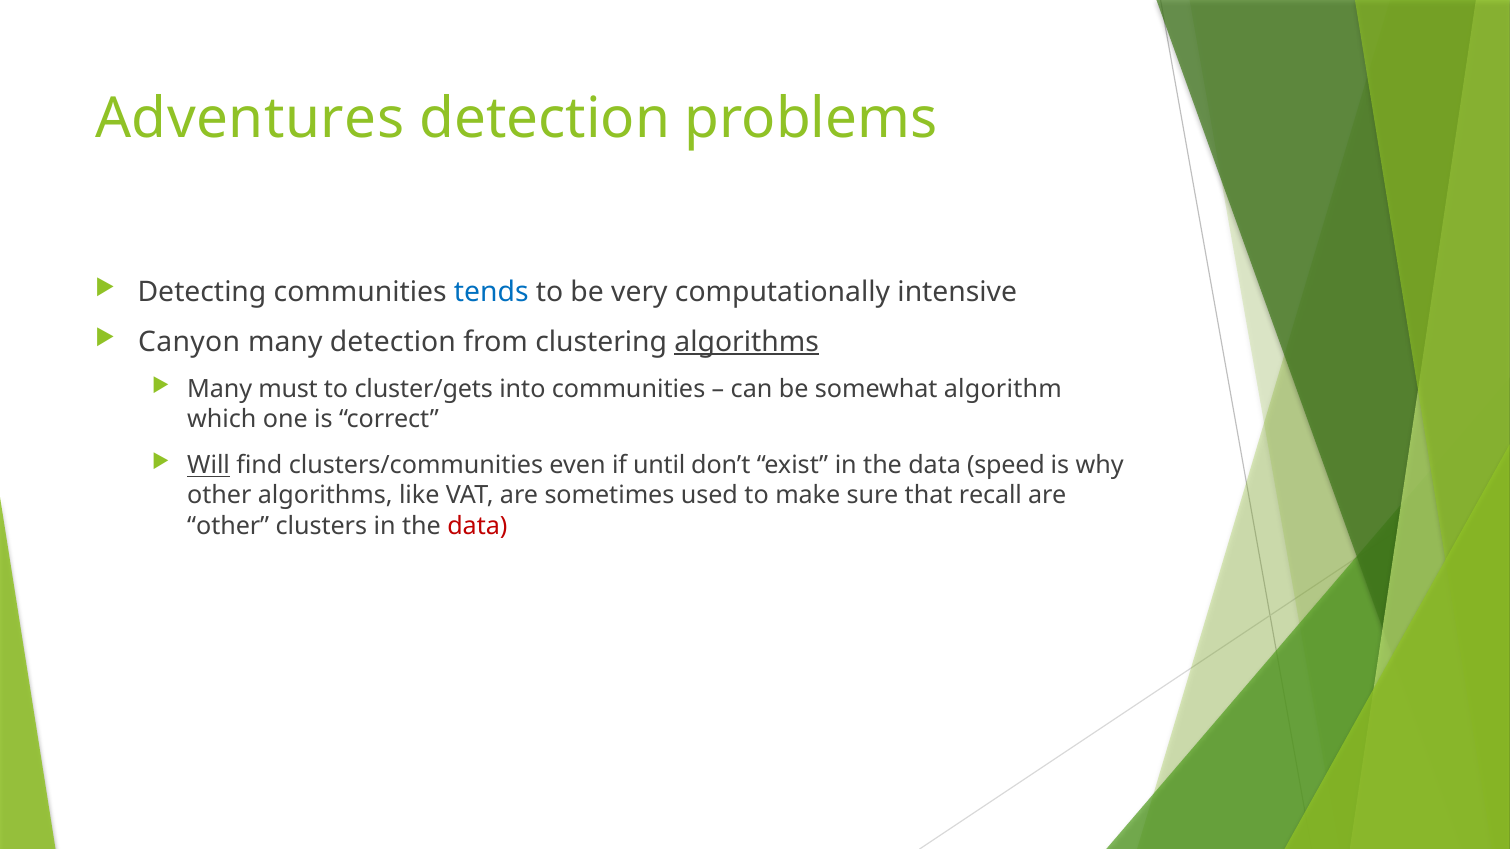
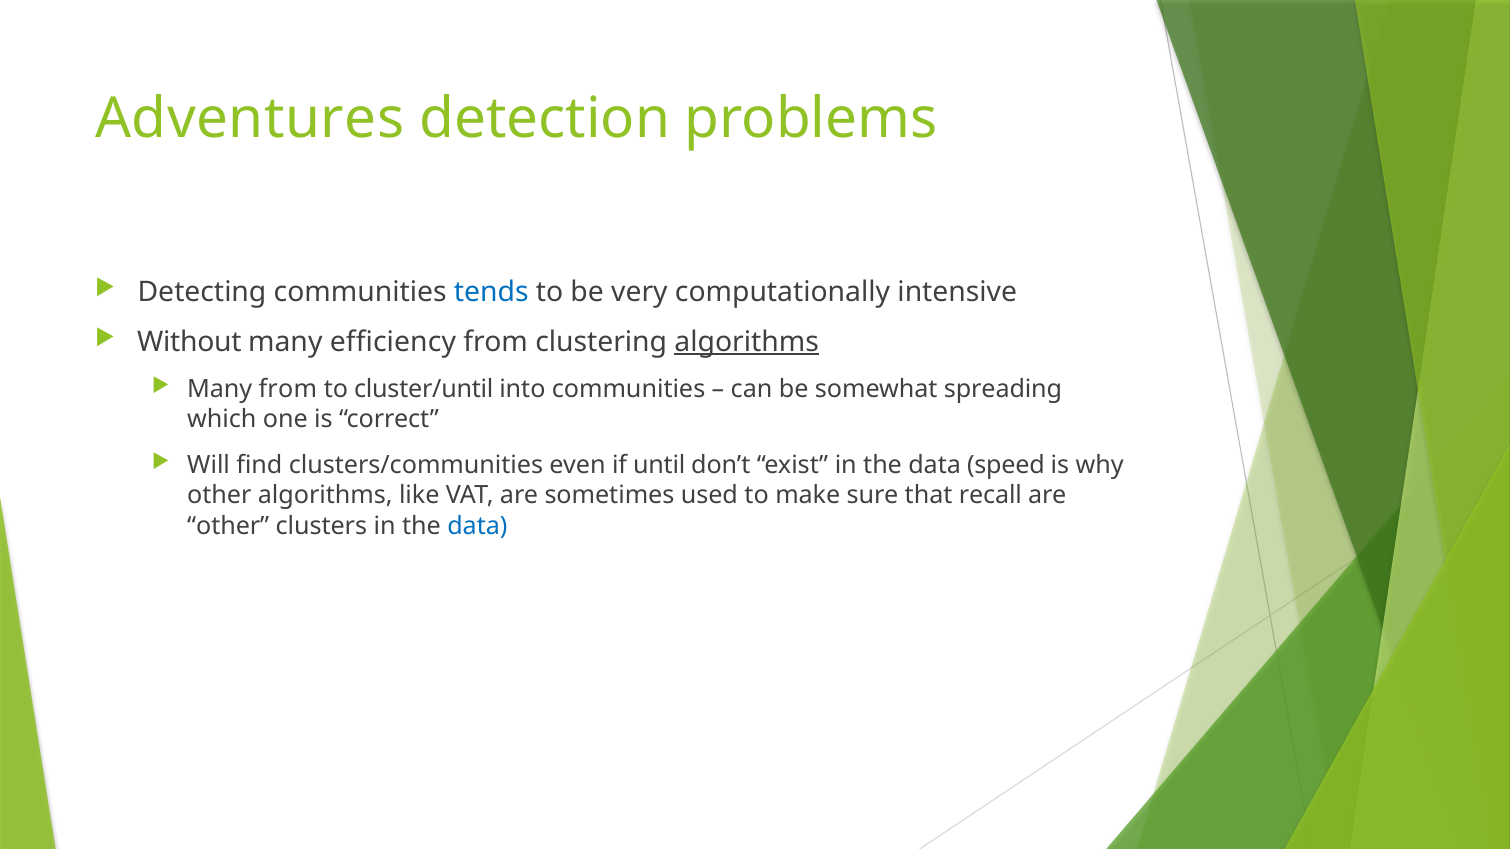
Canyon: Canyon -> Without (189, 342)
many detection: detection -> efficiency (393, 342)
Many must: must -> from (288, 390)
cluster/gets: cluster/gets -> cluster/until (424, 390)
algorithm: algorithm -> spreading (1003, 390)
Will underline: present -> none (209, 466)
data colour: red -> blue (477, 526)
